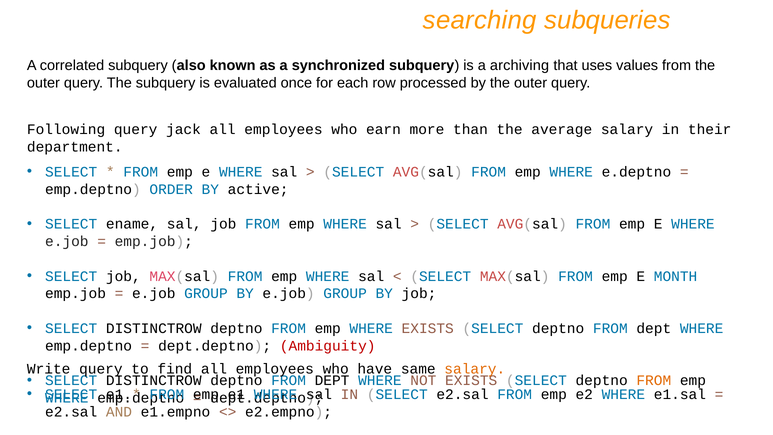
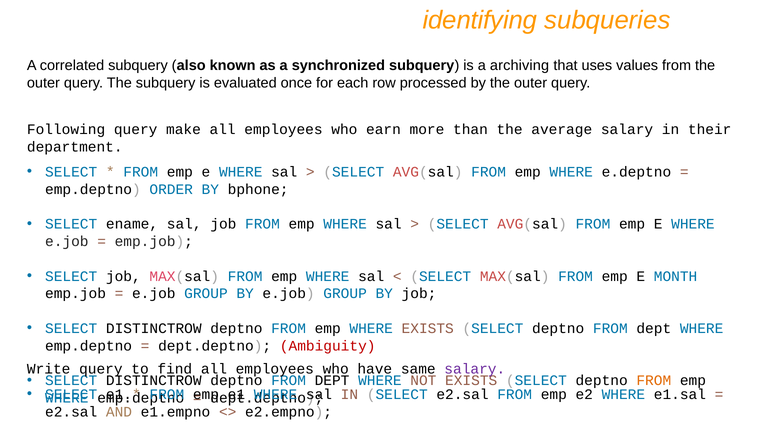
searching: searching -> identifying (480, 20)
jack: jack -> make (183, 129)
active: active -> bphone (258, 189)
salary colour: orange -> purple (475, 369)
